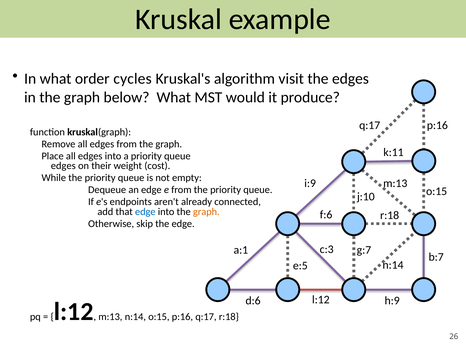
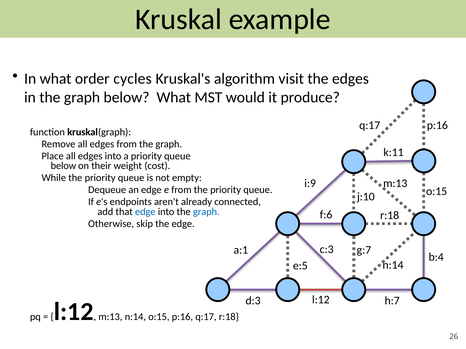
edges: edges -> below (63, 166)
graph colour: orange -> blue (206, 212)
b:7: b:7 -> b:4 (436, 258)
d:6: d:6 -> d:3 (253, 301)
h:9: h:9 -> h:7 (392, 301)
